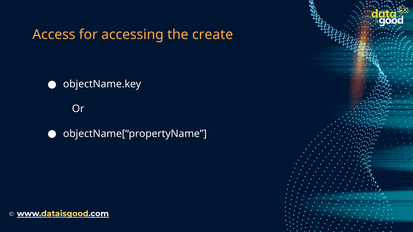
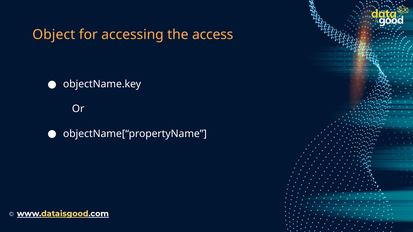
Access: Access -> Object (54, 35)
create: create -> access (213, 35)
